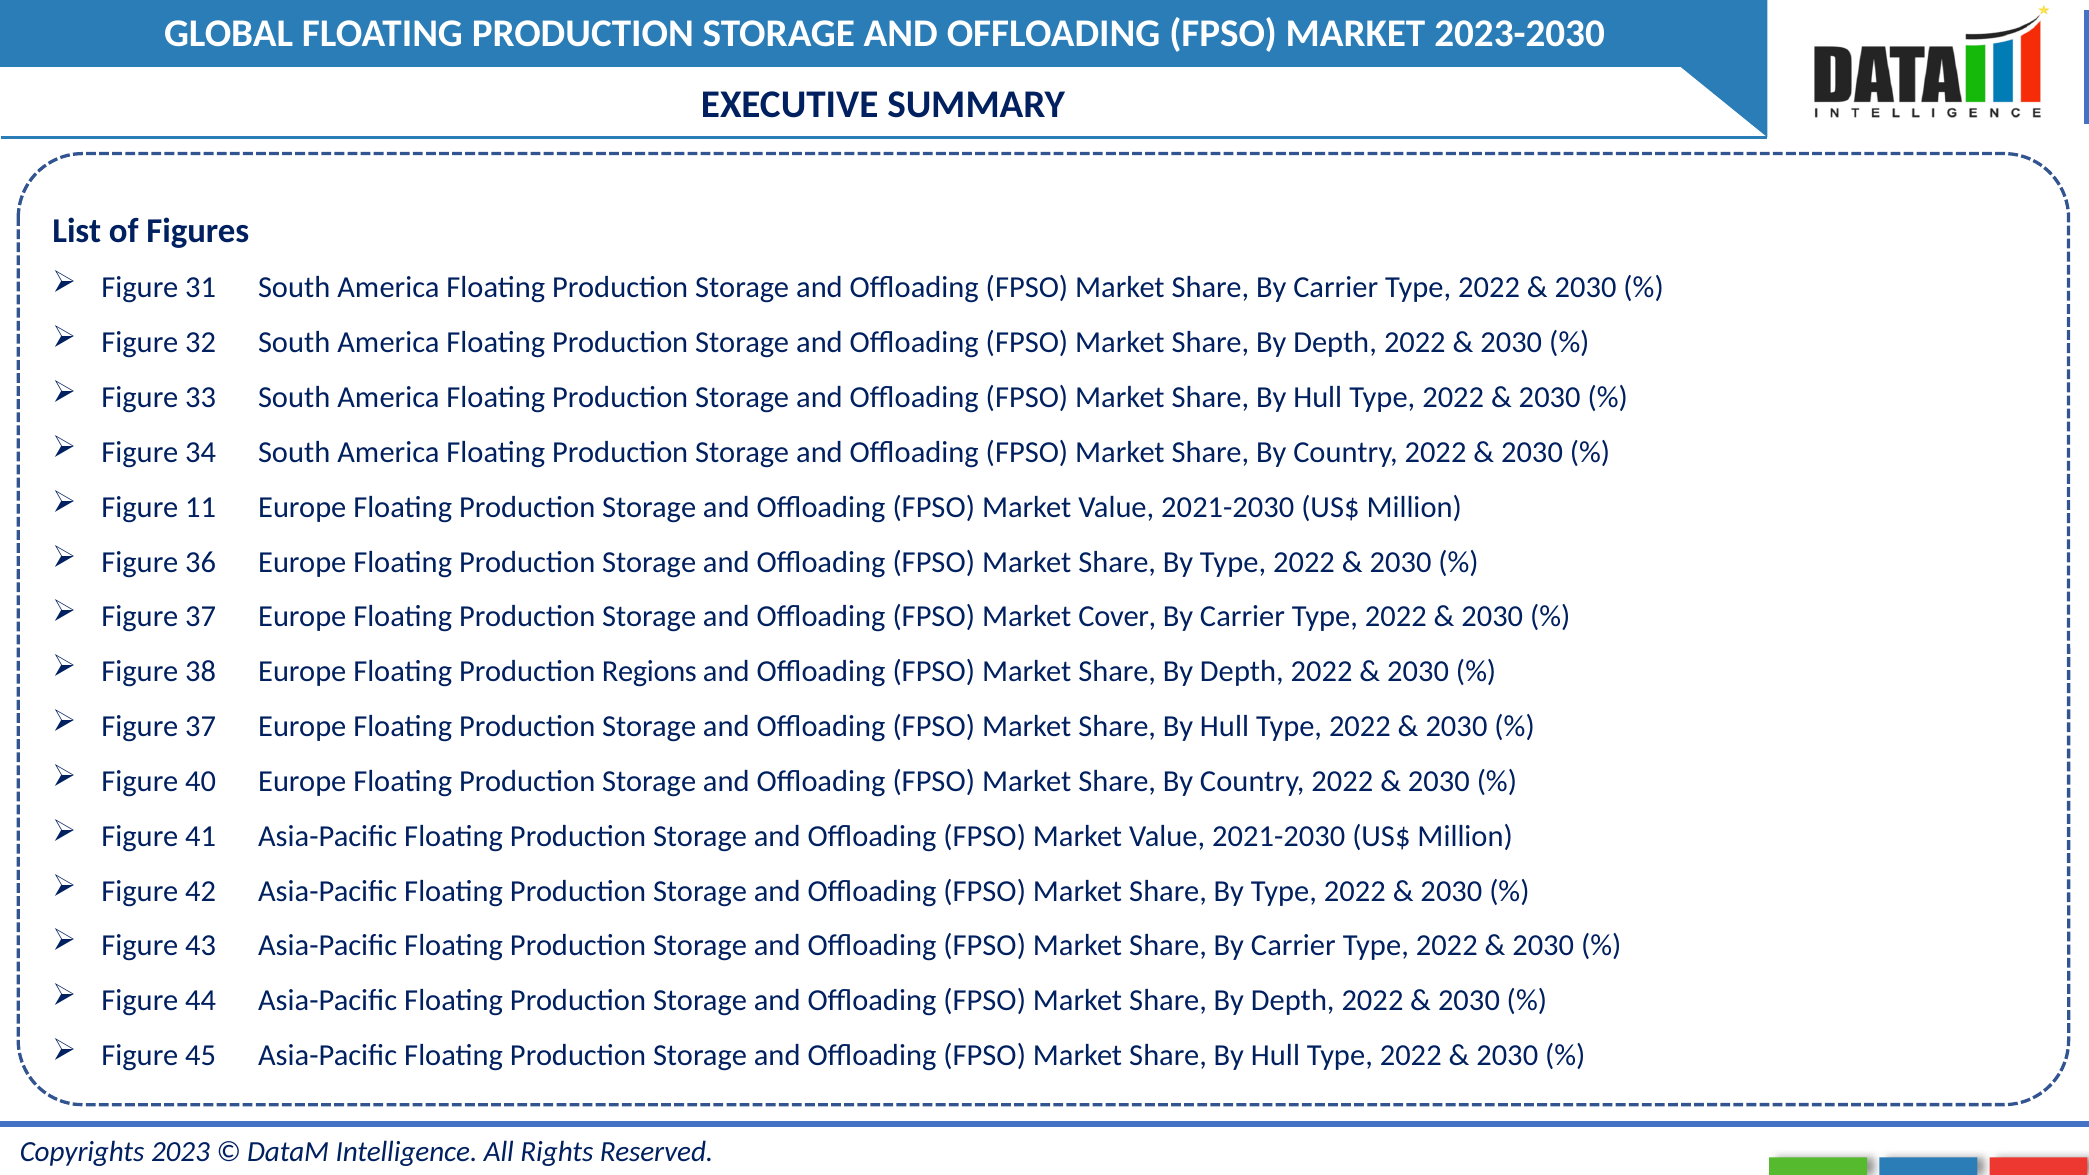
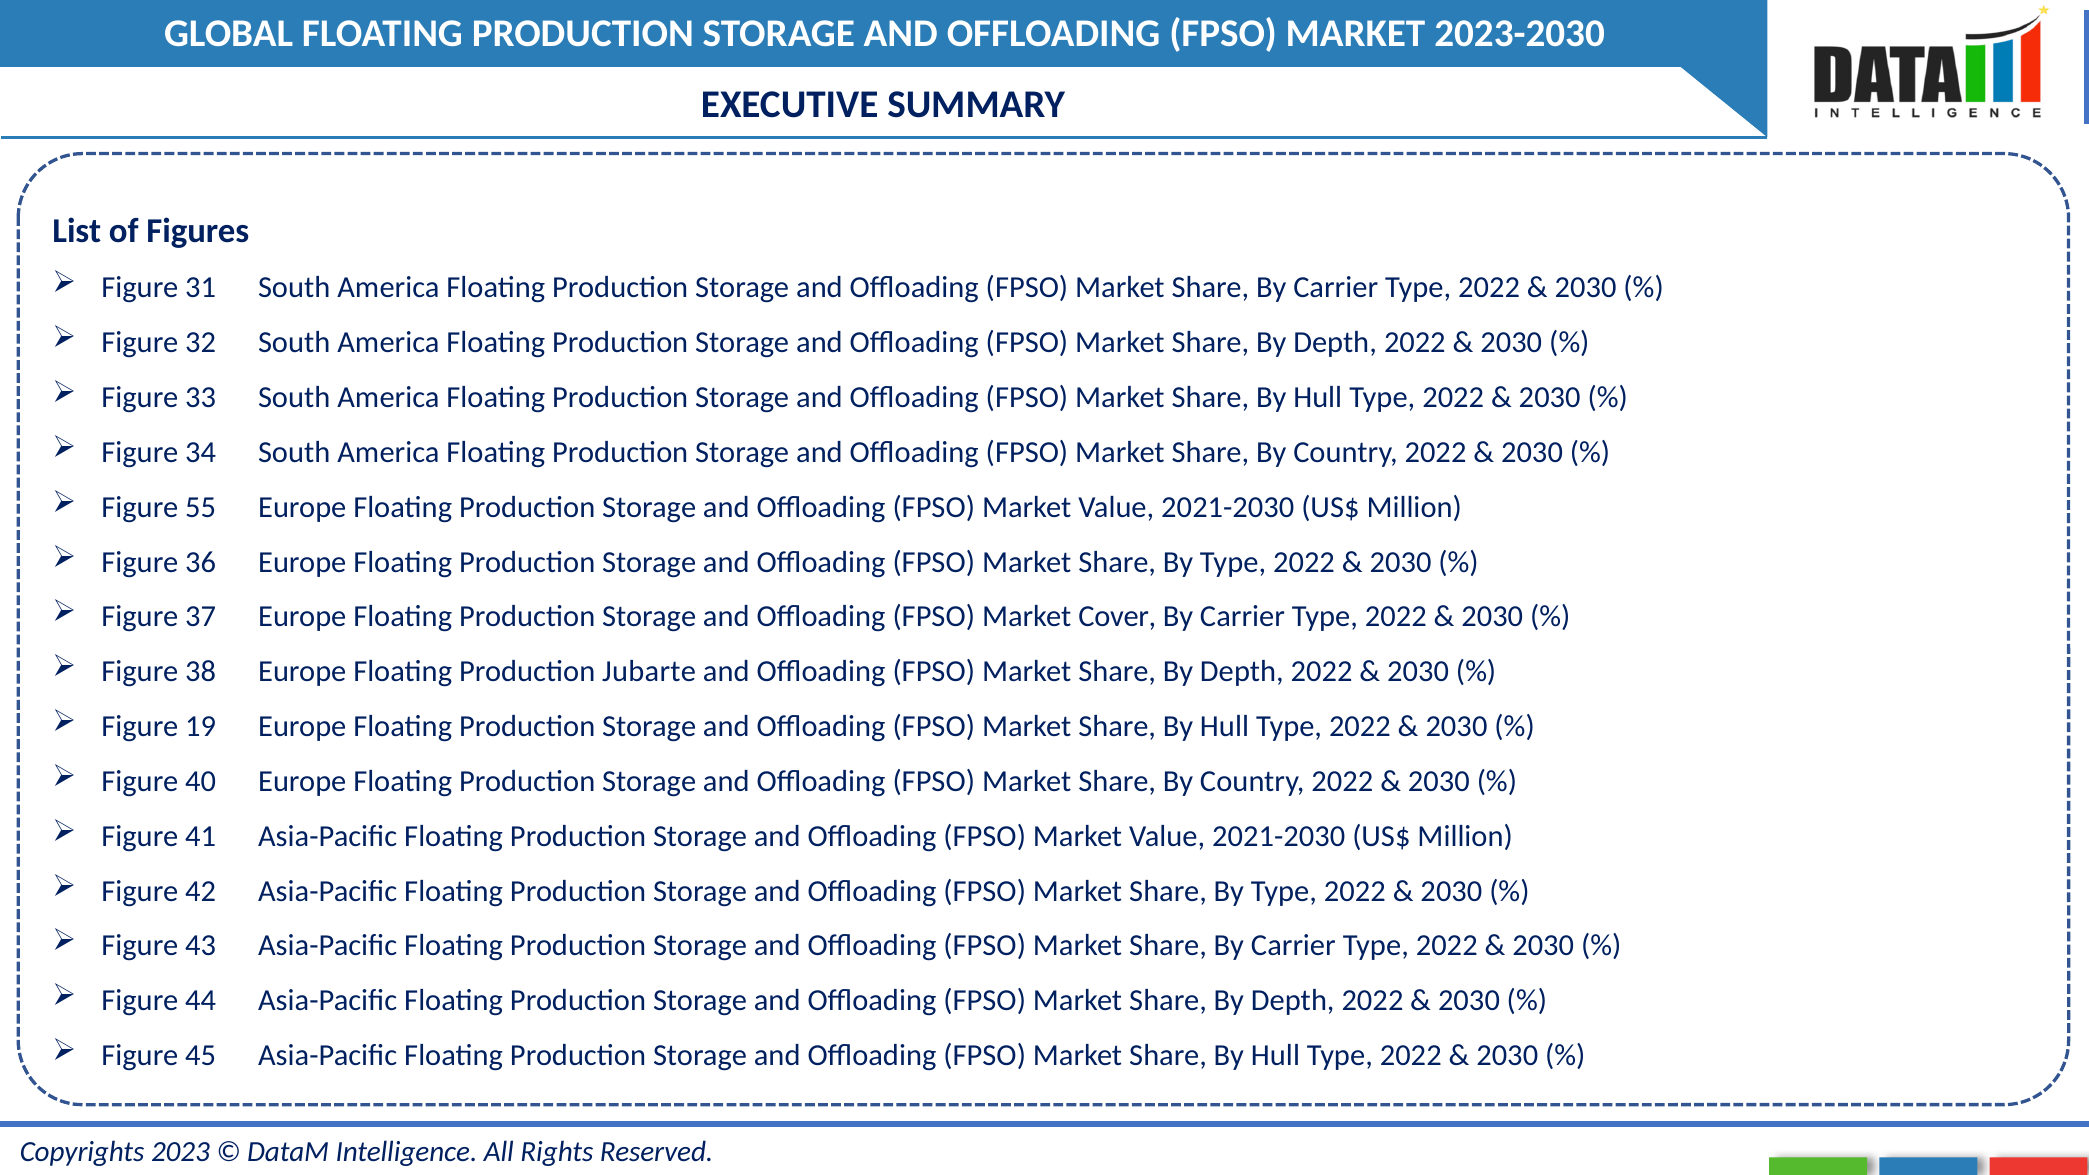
11: 11 -> 55 (201, 507)
Regions: Regions -> Jubarte (649, 672)
37: 37 -> 19 (201, 726)
